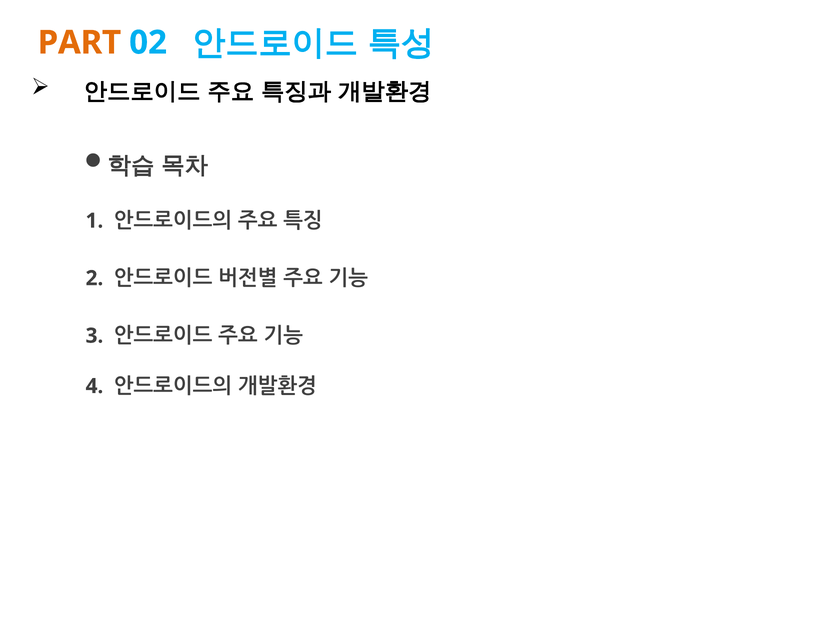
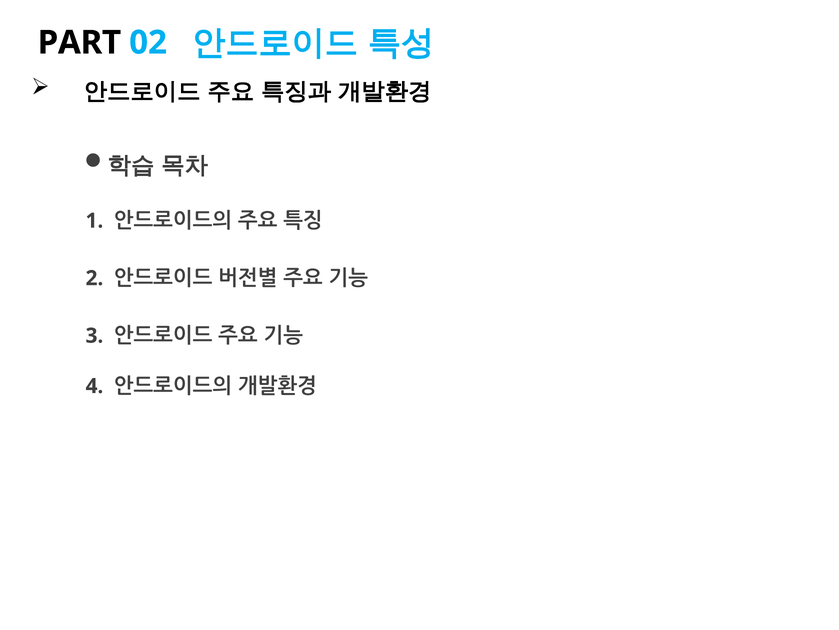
PART colour: orange -> black (79, 43)
